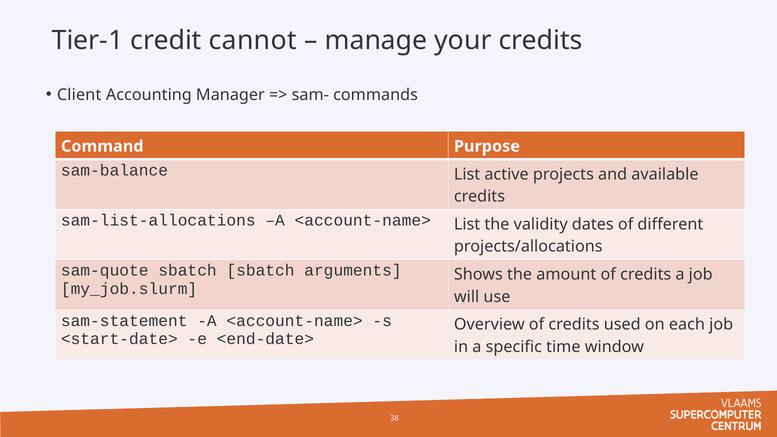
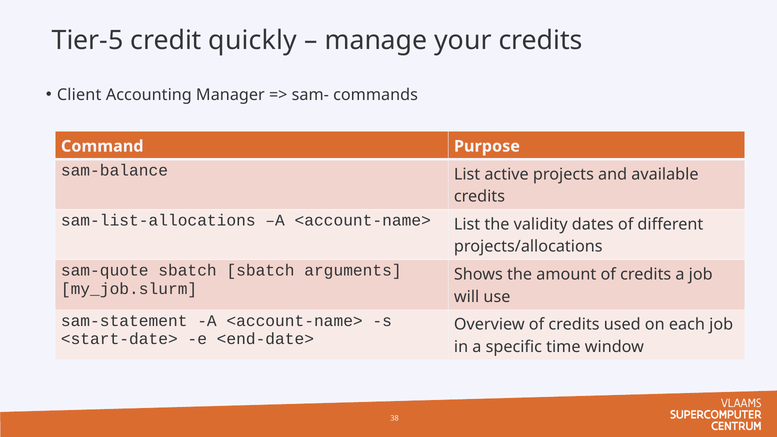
Tier-1: Tier-1 -> Tier-5 (88, 40)
cannot: cannot -> quickly (253, 40)
